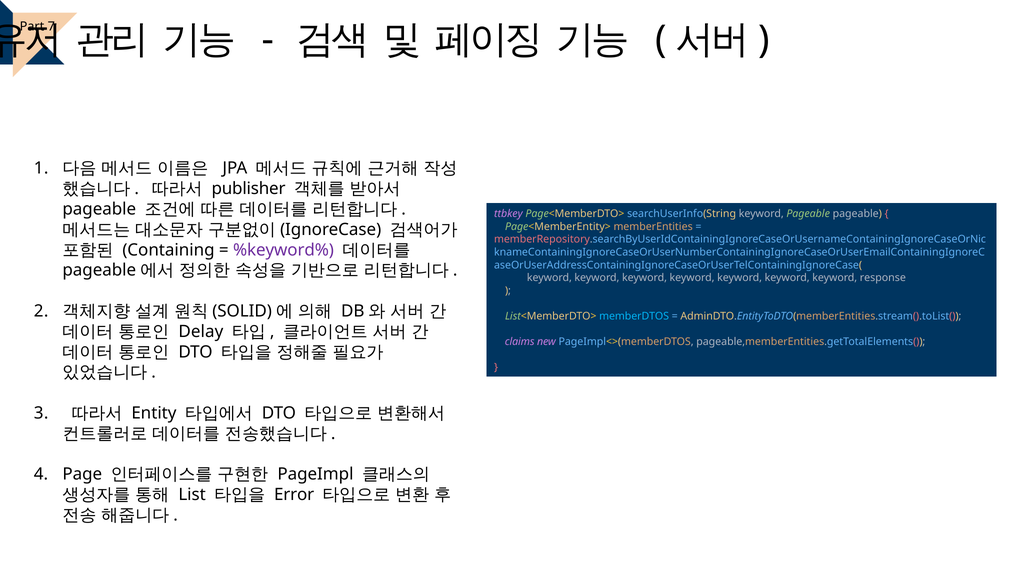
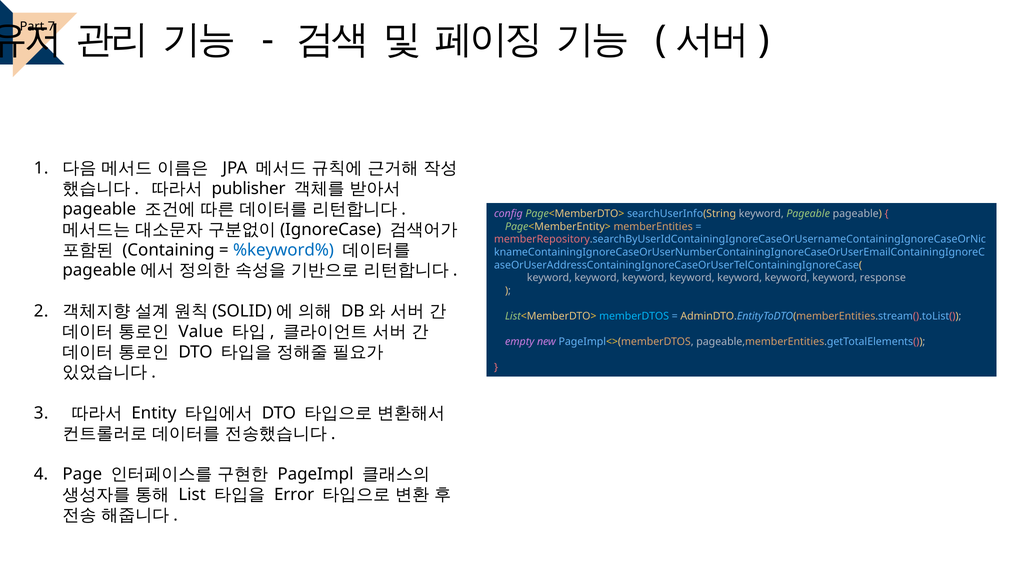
ttbkey: ttbkey -> config (508, 214)
%keyword% colour: purple -> blue (283, 250)
Delay: Delay -> Value (201, 331)
claims: claims -> empty (520, 342)
